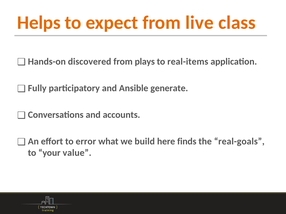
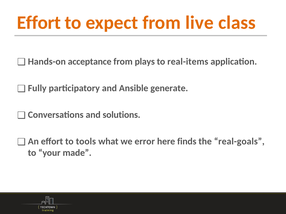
Helps: Helps -> Effort (39, 23)
discovered: discovered -> acceptance (90, 62)
accounts: accounts -> solutions (121, 115)
error: error -> tools (86, 142)
build: build -> error (145, 142)
value: value -> made (77, 153)
